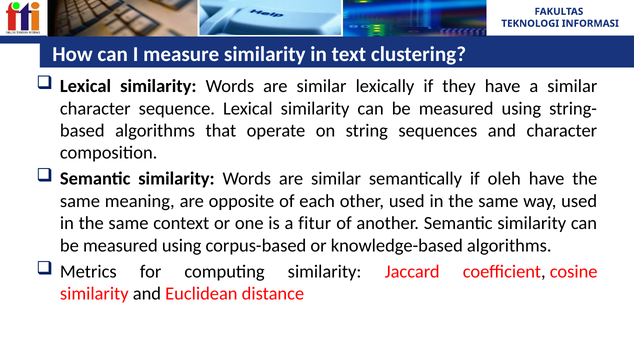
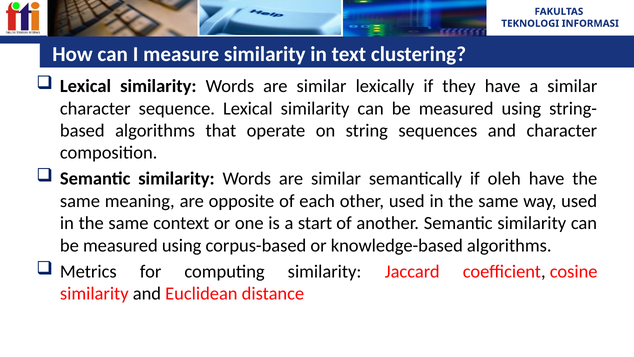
fitur: fitur -> start (315, 223)
